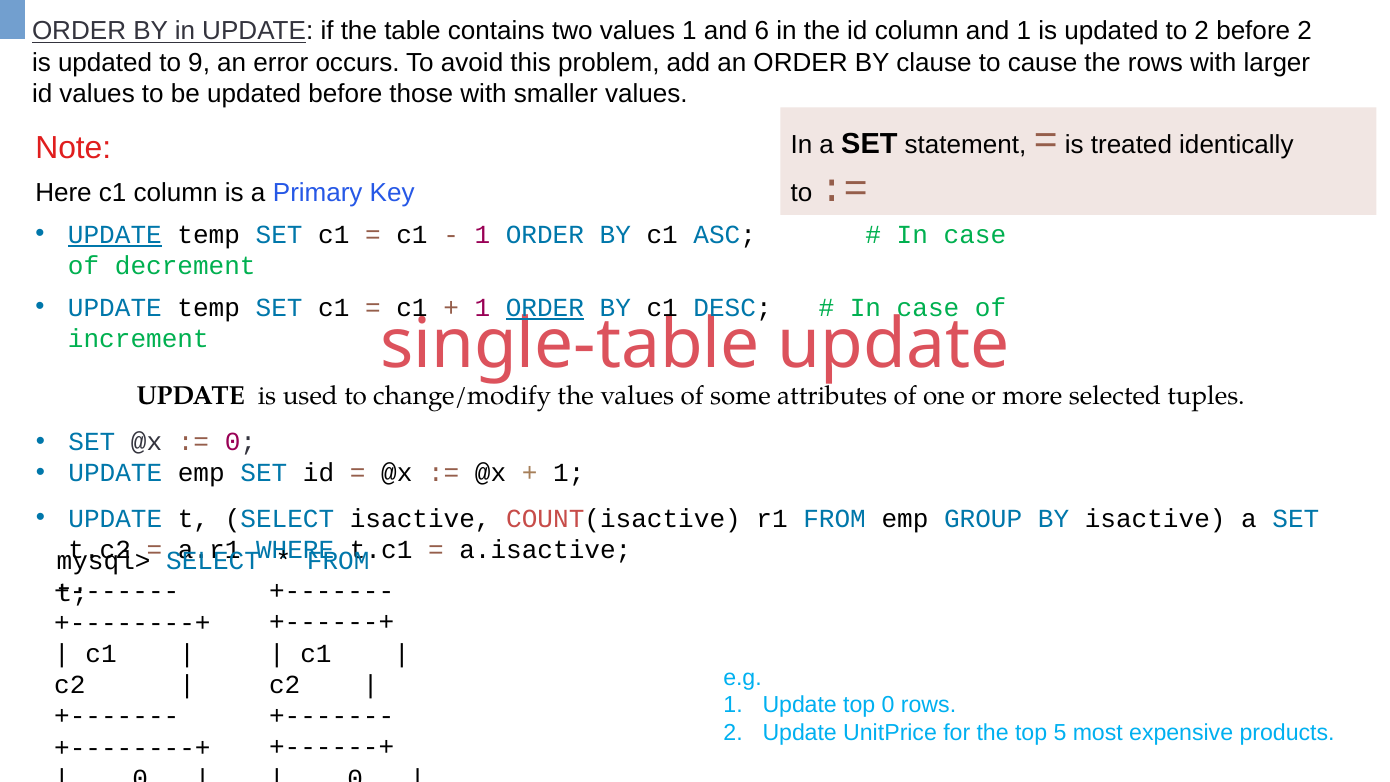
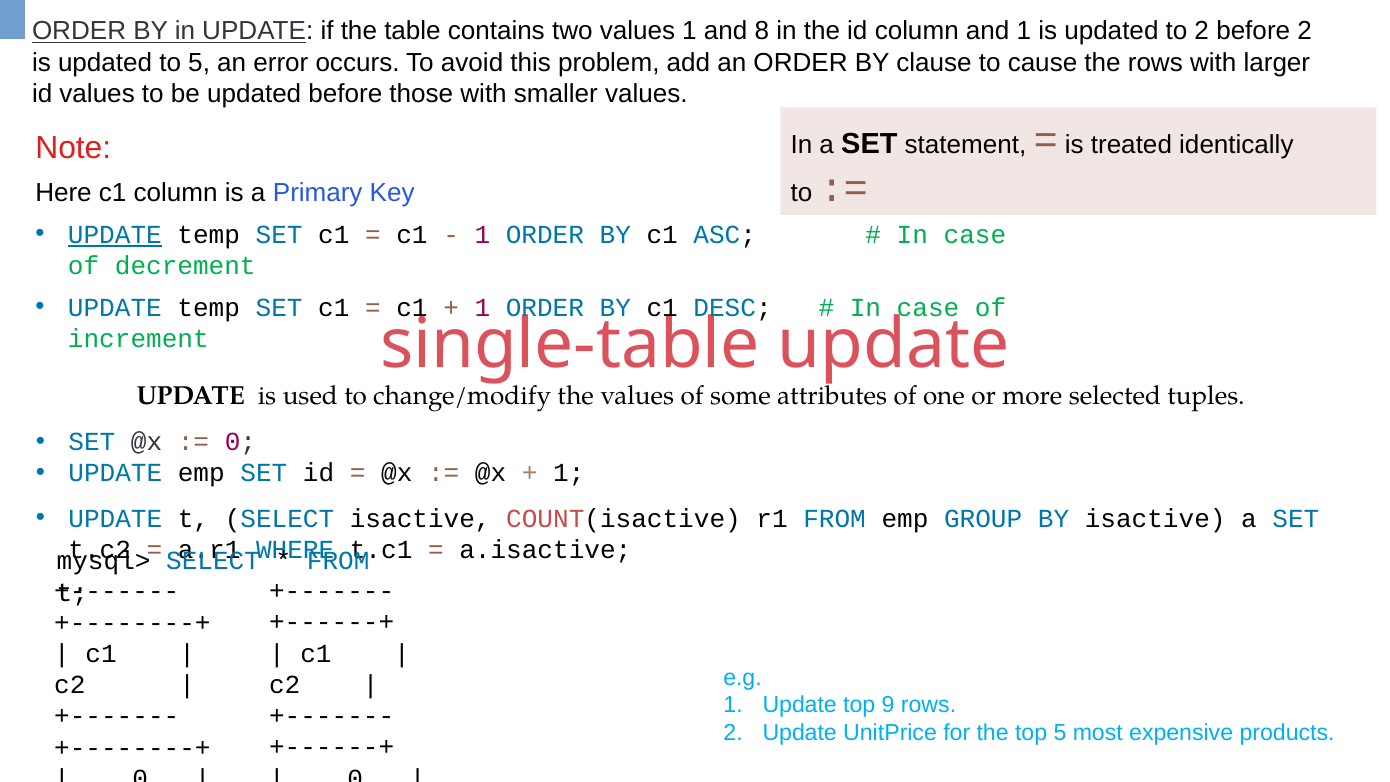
and 6: 6 -> 8 (762, 31)
to 9: 9 -> 5 (199, 62)
ORDER underline: present -> none (545, 308)
top 0: 0 -> 9 (888, 705)
